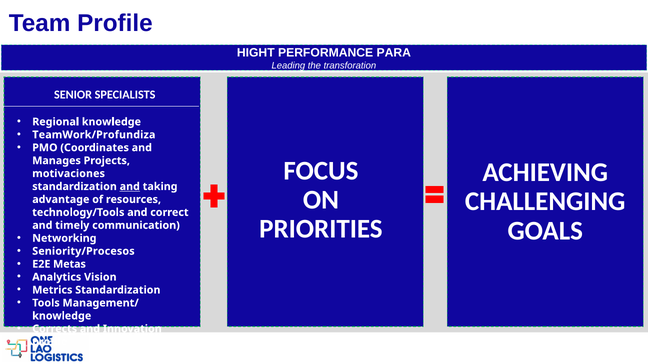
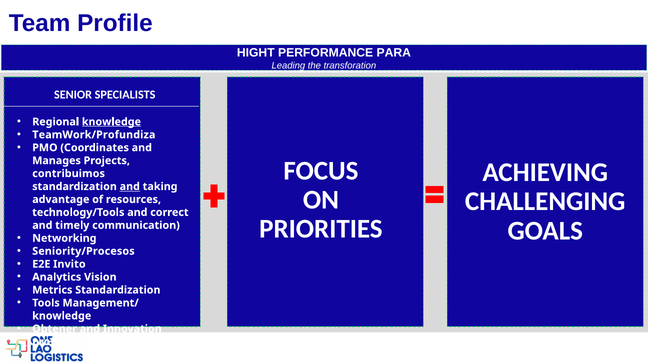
knowledge underline: none -> present (111, 122)
motivaciones: motivaciones -> contribuimos (69, 174)
Metas: Metas -> Invito (69, 264)
Corrects: Corrects -> Obtener (55, 329)
